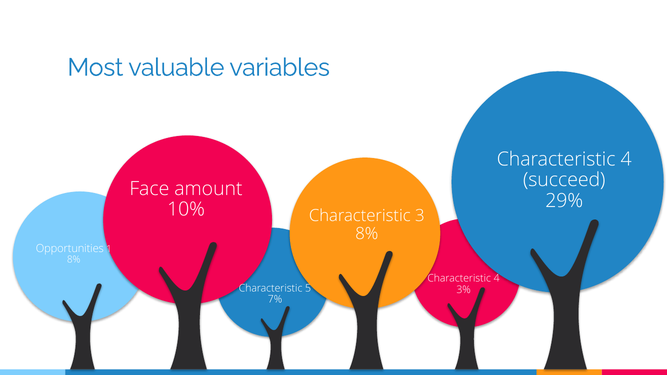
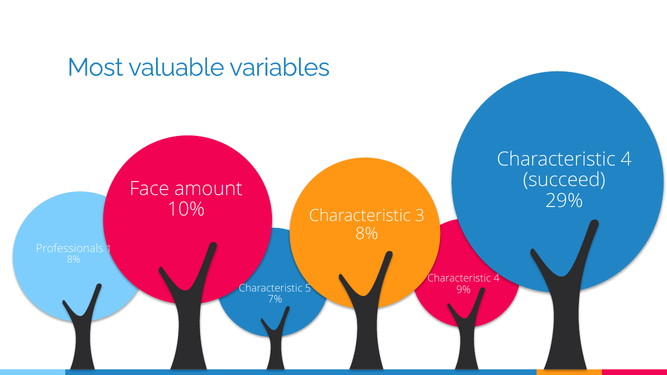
Opportunities: Opportunities -> Professionals (70, 249)
3%: 3% -> 9% (464, 290)
